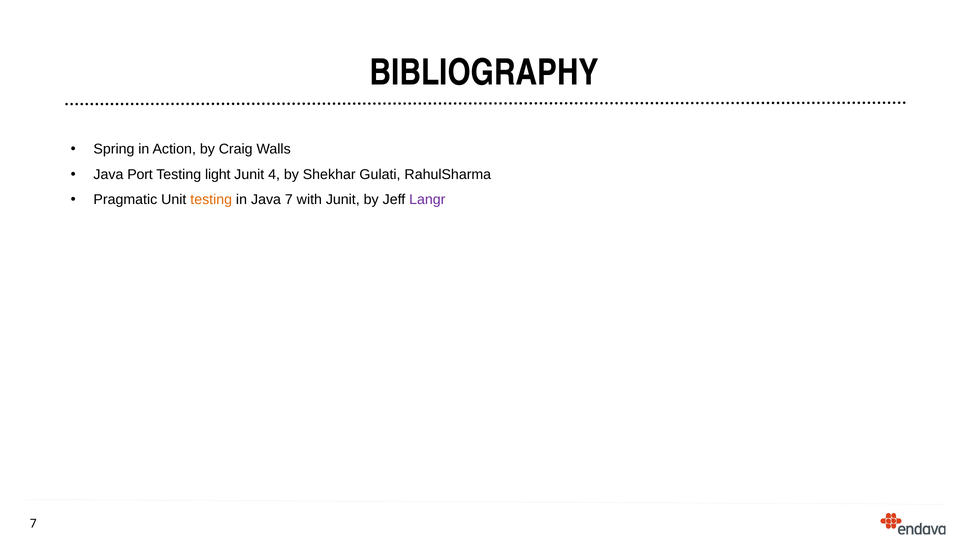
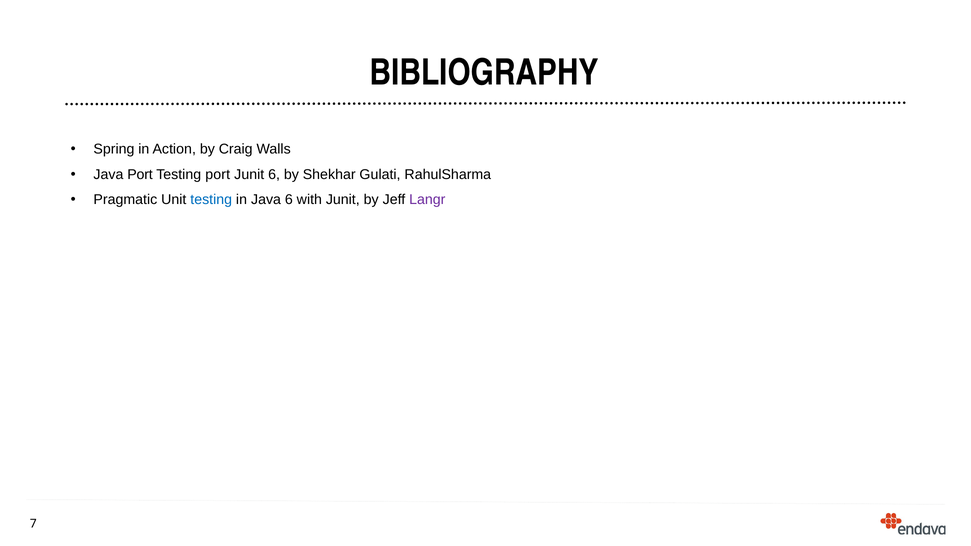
Testing light: light -> port (218, 174)
Junit 4: 4 -> 6 (274, 174)
testing colour: orange -> blue (211, 200)
Java 7: 7 -> 6 (289, 200)
